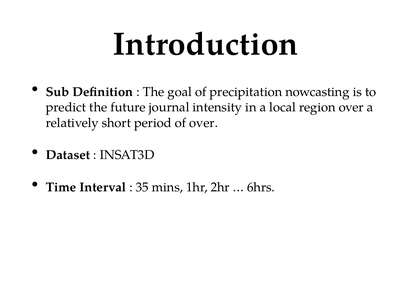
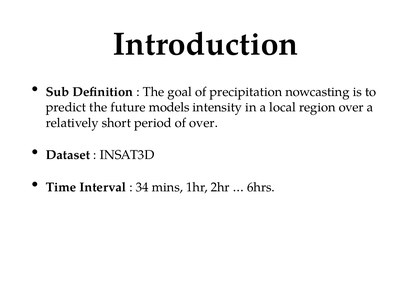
journal: journal -> models (169, 108)
35: 35 -> 34 (142, 187)
